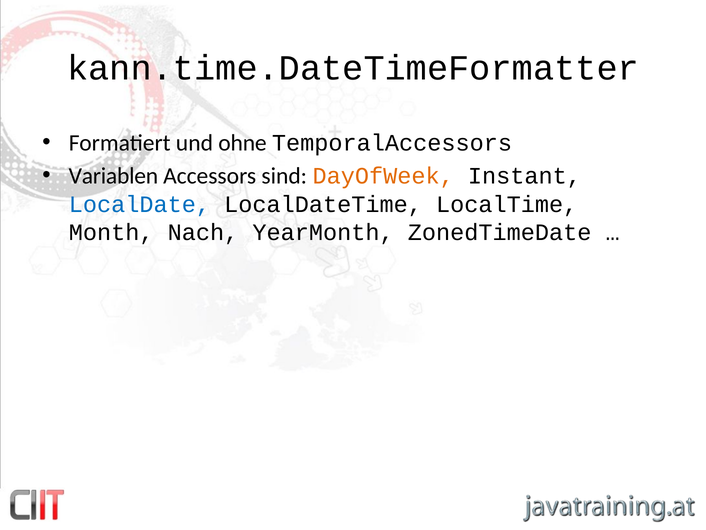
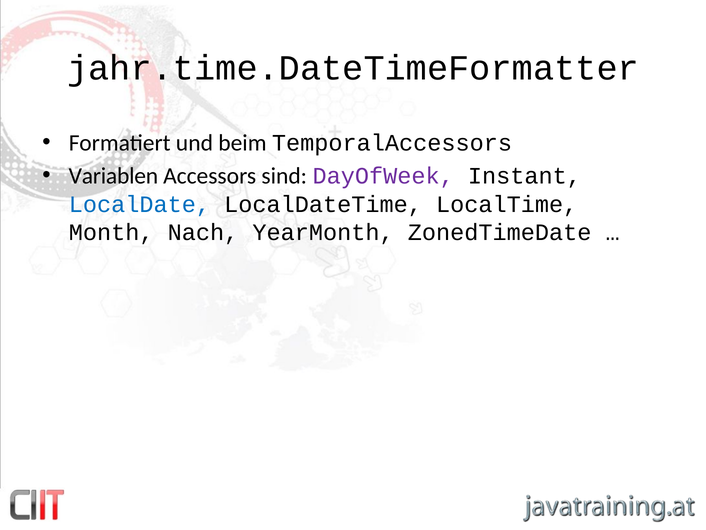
kann.time.DateTimeFormatter: kann.time.DateTimeFormatter -> jahr.time.DateTimeFormatter (353, 68)
ohne: ohne -> beim (242, 143)
DayOfWeek colour: orange -> purple (383, 176)
